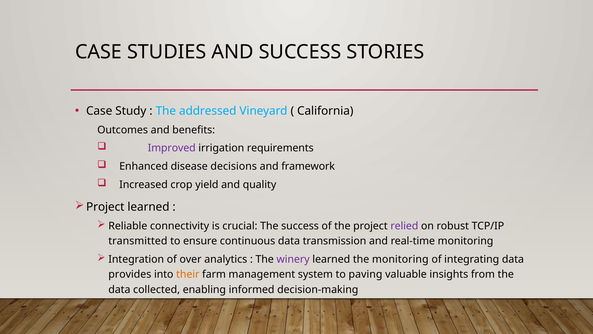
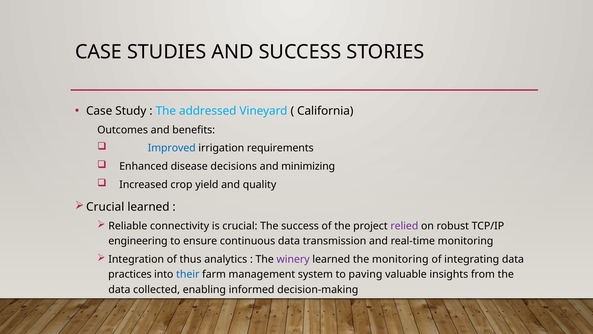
Improved colour: purple -> blue (172, 148)
framework: framework -> minimizing (308, 166)
Project: Project -> Crucial (105, 207)
transmitted: transmitted -> engineering (138, 241)
over: over -> thus (191, 259)
provides: provides -> practices (130, 274)
their colour: orange -> blue (188, 274)
